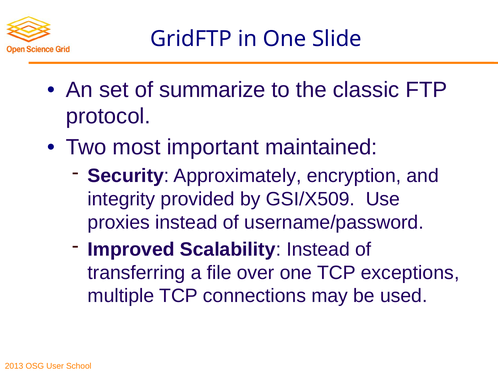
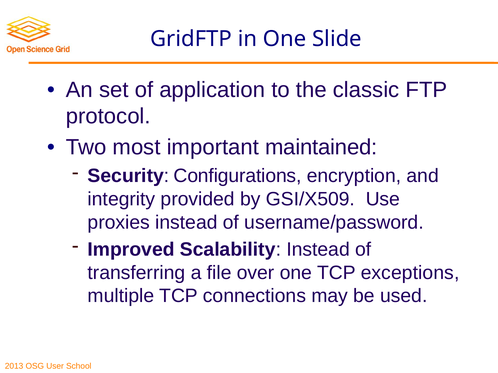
summarize: summarize -> application (212, 90)
Approximately: Approximately -> Configurations (238, 176)
